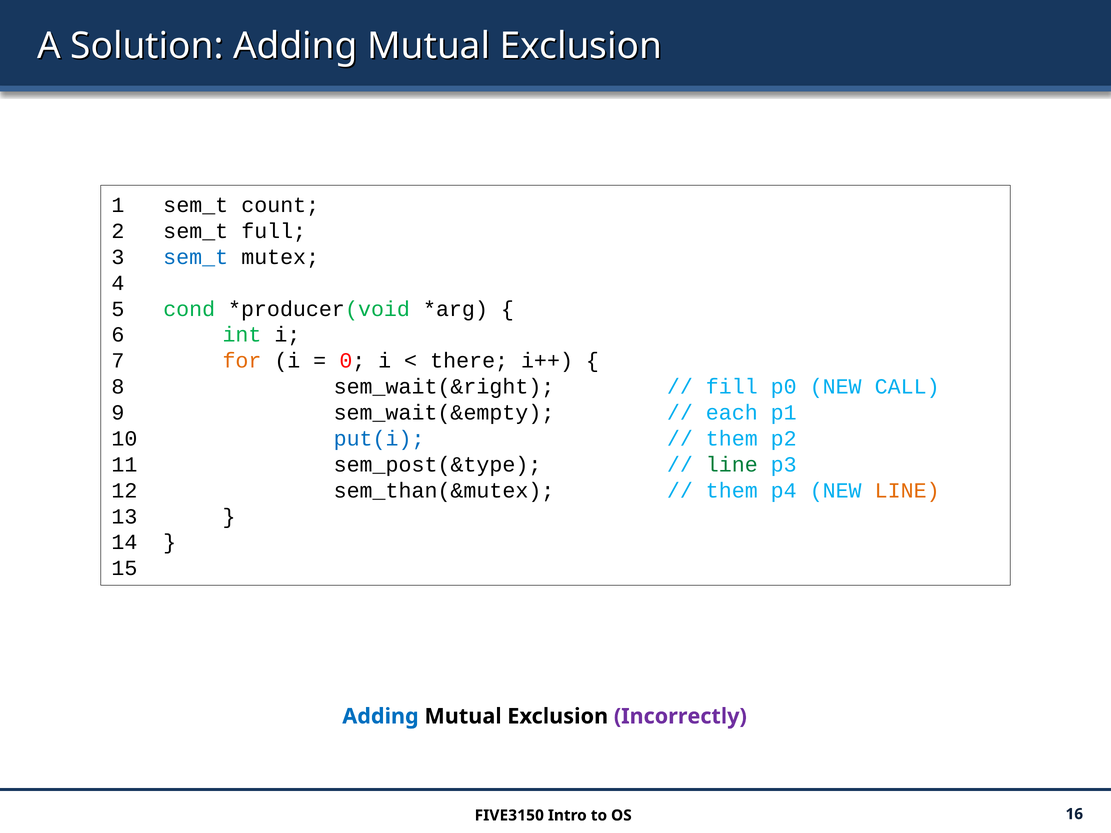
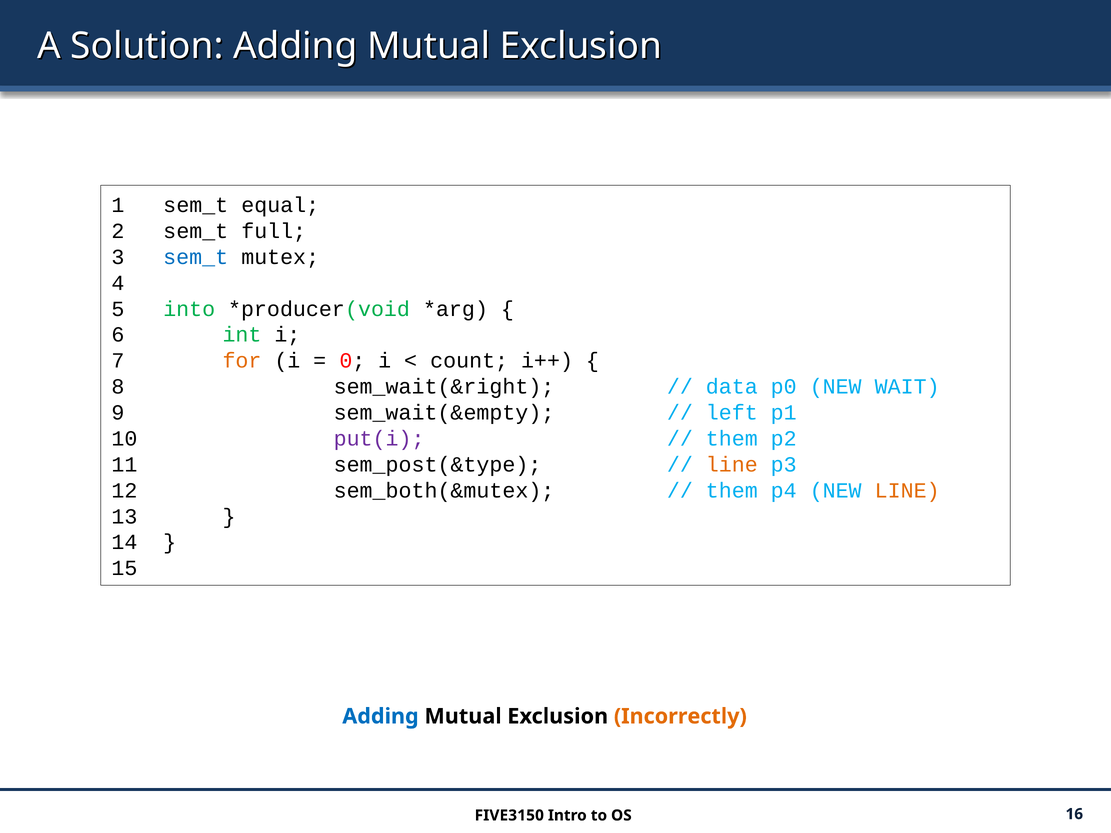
count: count -> equal (280, 205)
cond: cond -> into (189, 309)
there: there -> count (469, 361)
fill: fill -> data (732, 387)
CALL: CALL -> WAIT (907, 387)
each: each -> left (732, 413)
put(i colour: blue -> purple (379, 439)
line colour: green -> orange (732, 465)
sem_than(&mutex: sem_than(&mutex -> sem_both(&mutex (444, 491)
Incorrectly colour: purple -> orange (680, 717)
